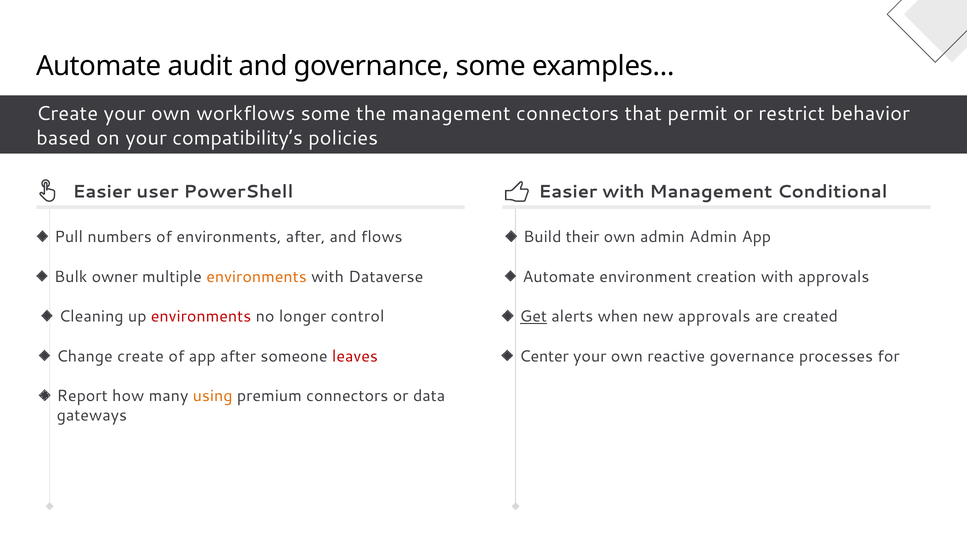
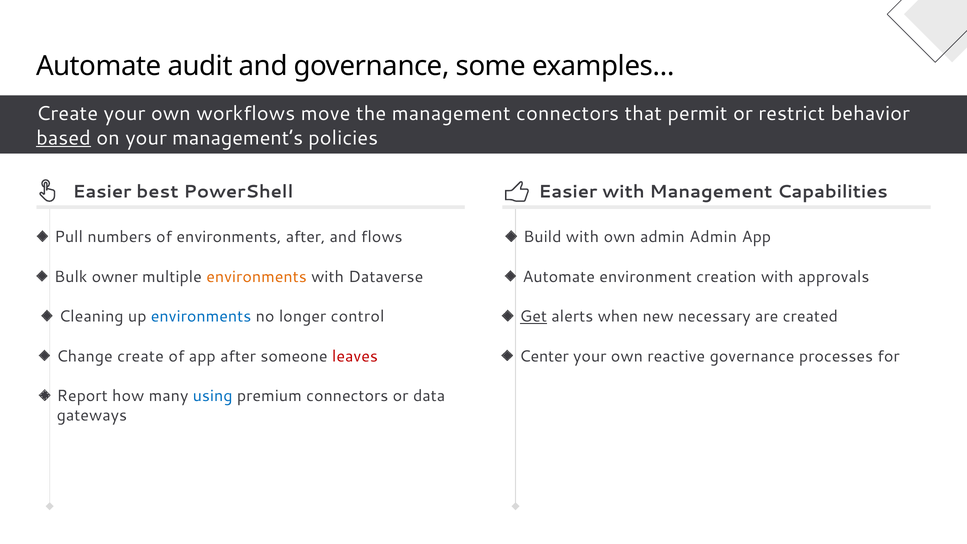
workflows some: some -> move (326, 114)
based underline: none -> present (64, 138)
compatibility’s: compatibility’s -> management’s (238, 138)
user: user -> best (157, 192)
Conditional: Conditional -> Capabilities (833, 192)
Build their: their -> with (582, 237)
environments colour: red -> blue (201, 317)
new approvals: approvals -> necessary (714, 317)
using colour: orange -> blue (213, 396)
